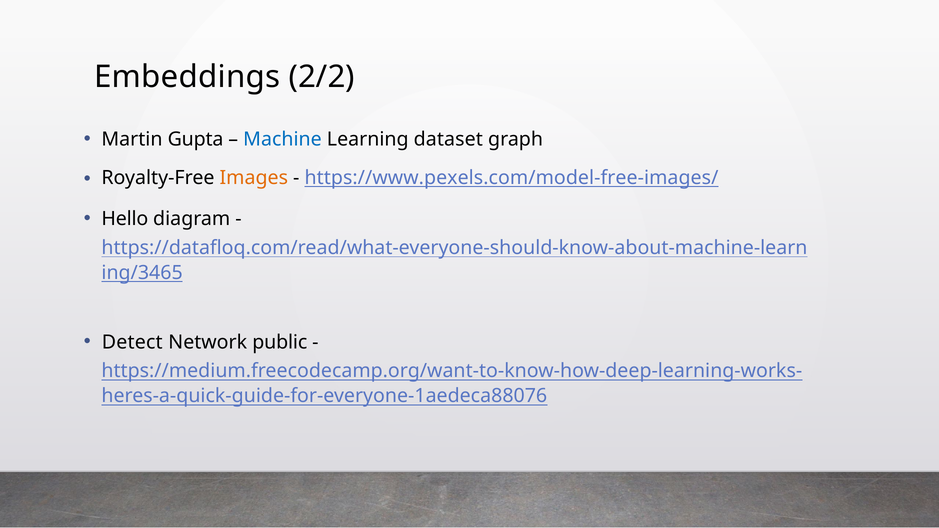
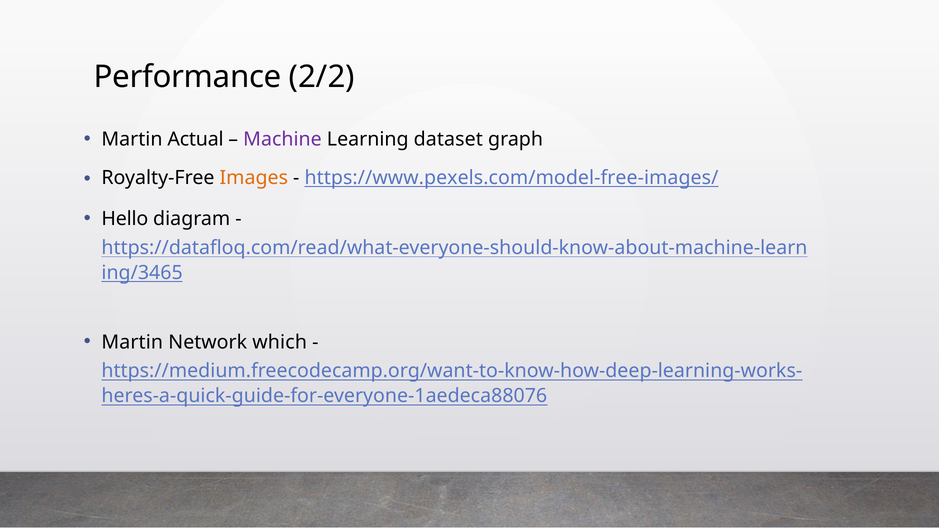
Embeddings: Embeddings -> Performance (187, 77)
Gupta: Gupta -> Actual (196, 139)
Machine colour: blue -> purple (282, 139)
Detect: Detect -> Martin (132, 342)
public: public -> which (280, 342)
